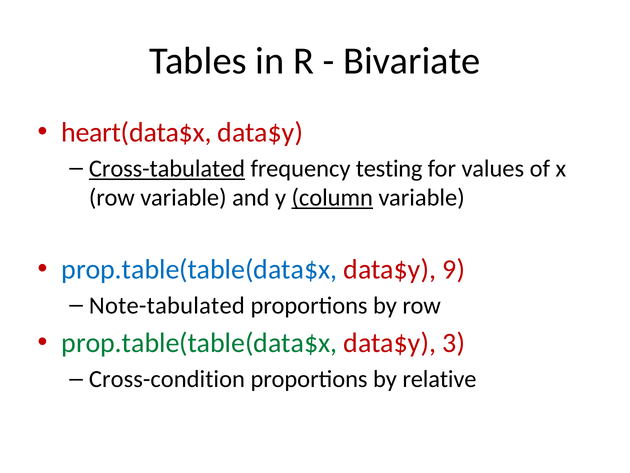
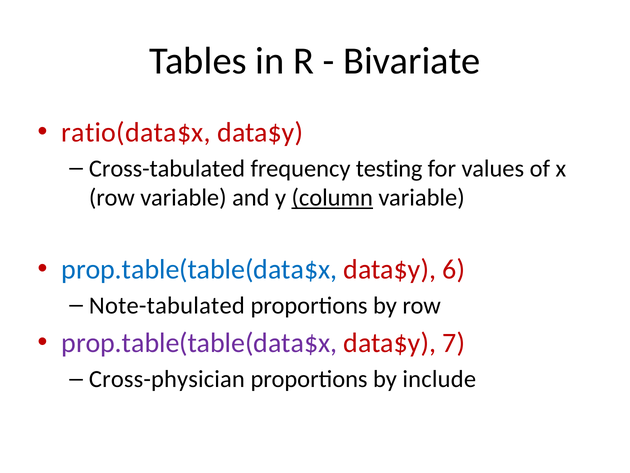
heart(data$x: heart(data$x -> ratio(data$x (136, 132)
Cross-tabulated underline: present -> none (167, 168)
9: 9 -> 6 (454, 269)
prop.table(table(data$x colour: green -> purple (199, 343)
3: 3 -> 7 (454, 343)
Cross-condition: Cross-condition -> Cross-physician (167, 379)
relative: relative -> include (439, 379)
